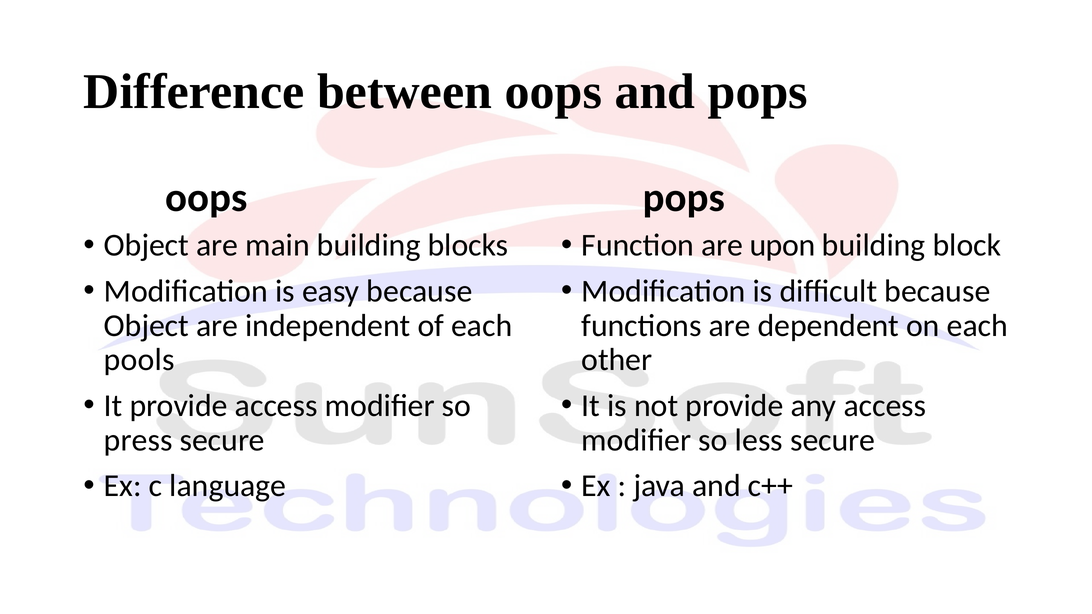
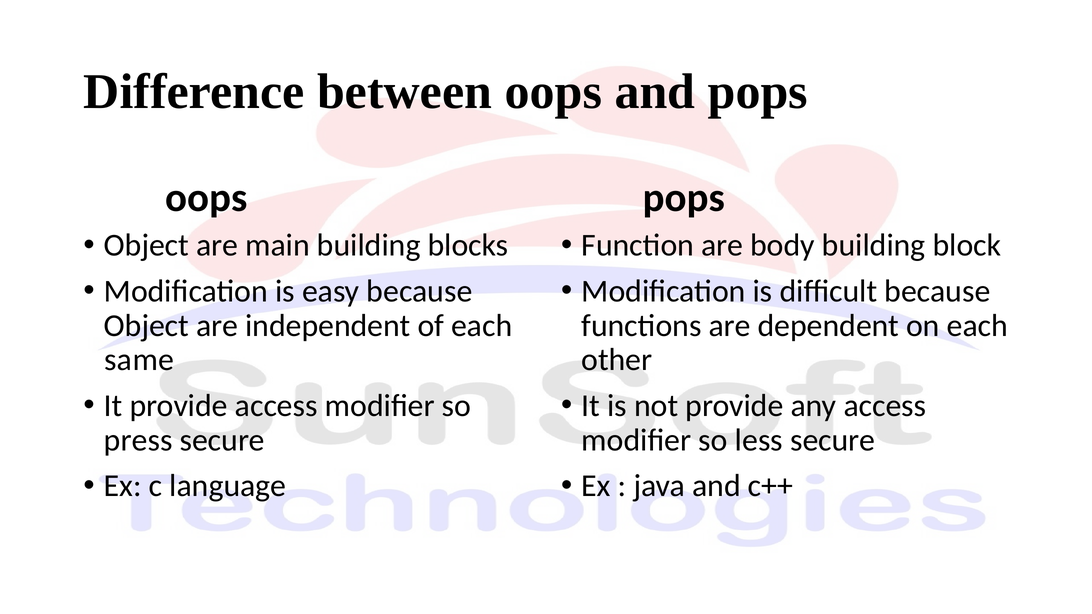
upon: upon -> body (782, 246)
pools: pools -> same (139, 360)
